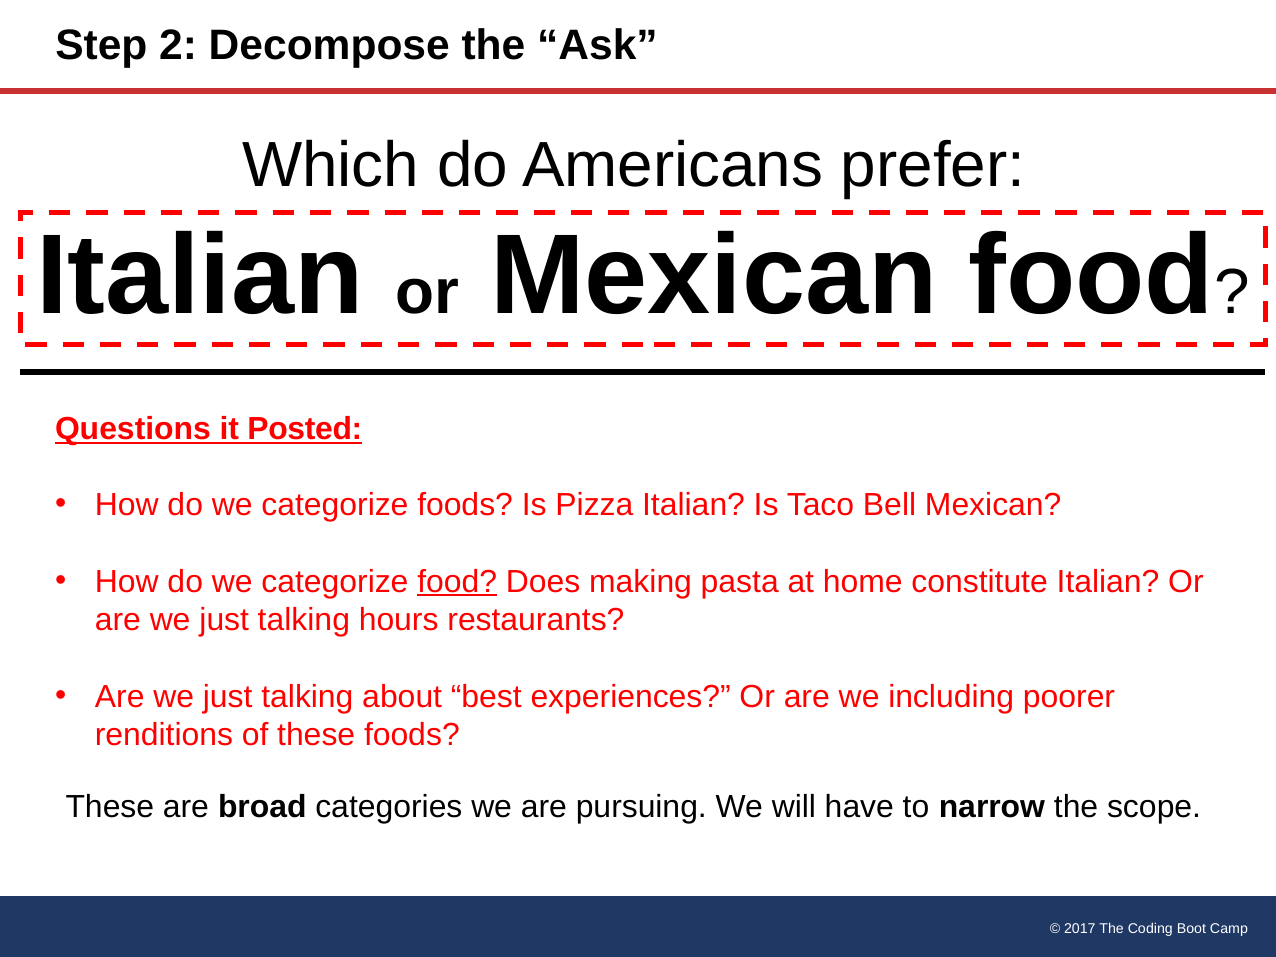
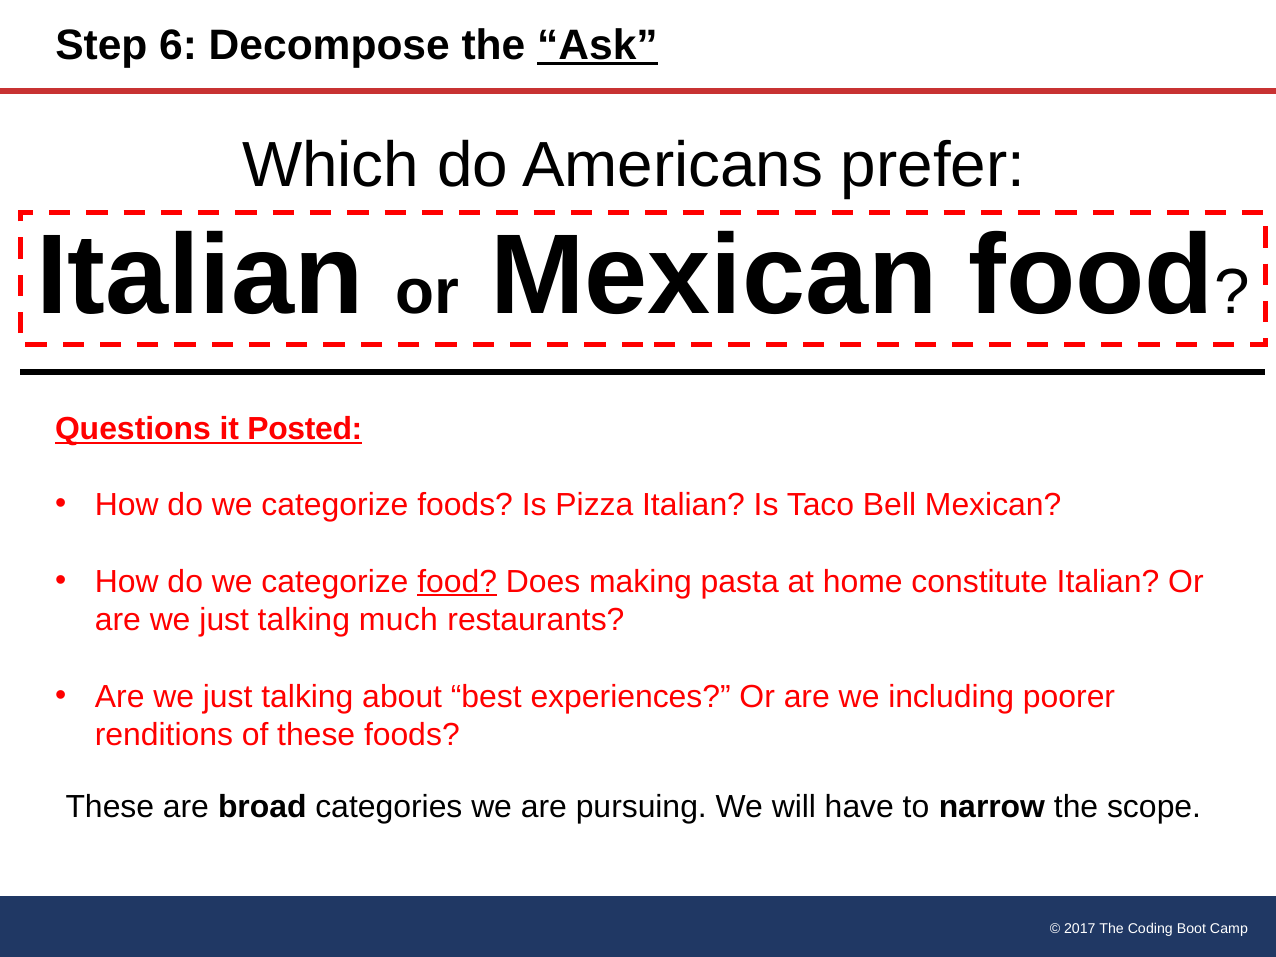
2: 2 -> 6 (178, 45)
Ask underline: none -> present (597, 45)
hours: hours -> much (398, 620)
